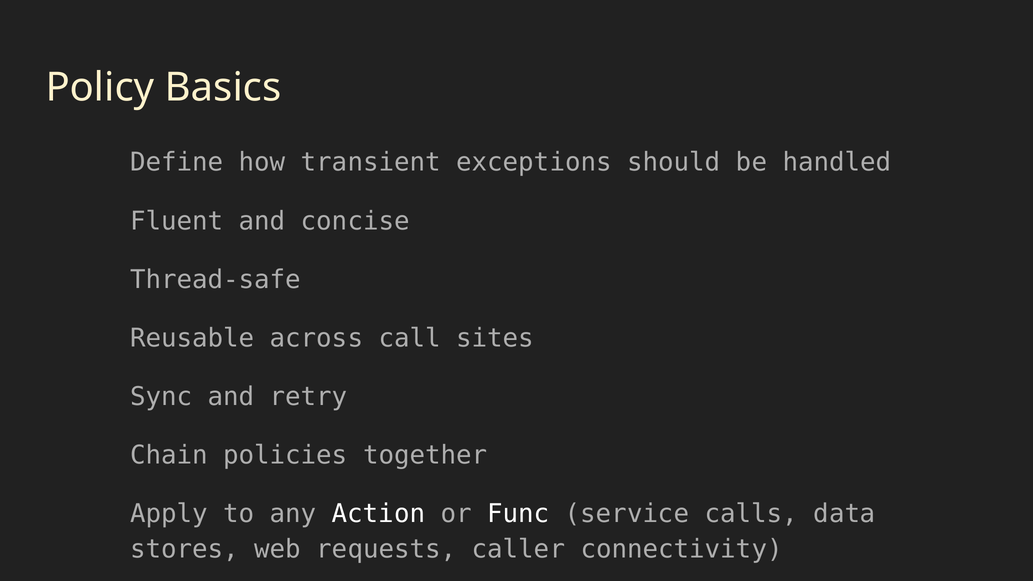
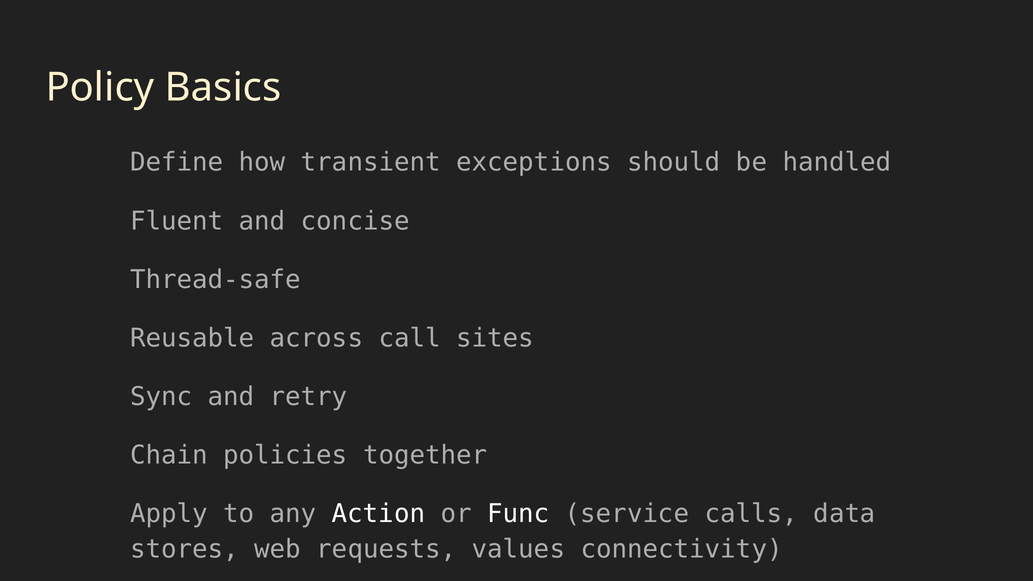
caller: caller -> values (518, 549)
